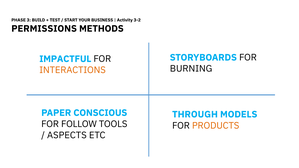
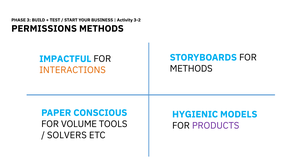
BURNING: BURNING -> METHODS (191, 69)
THROUGH: THROUGH -> HYGIENIC (195, 114)
FOLLOW: FOLLOW -> VOLUME (79, 124)
PRODUCTS colour: orange -> purple (216, 126)
ASPECTS: ASPECTS -> SOLVERS (67, 135)
